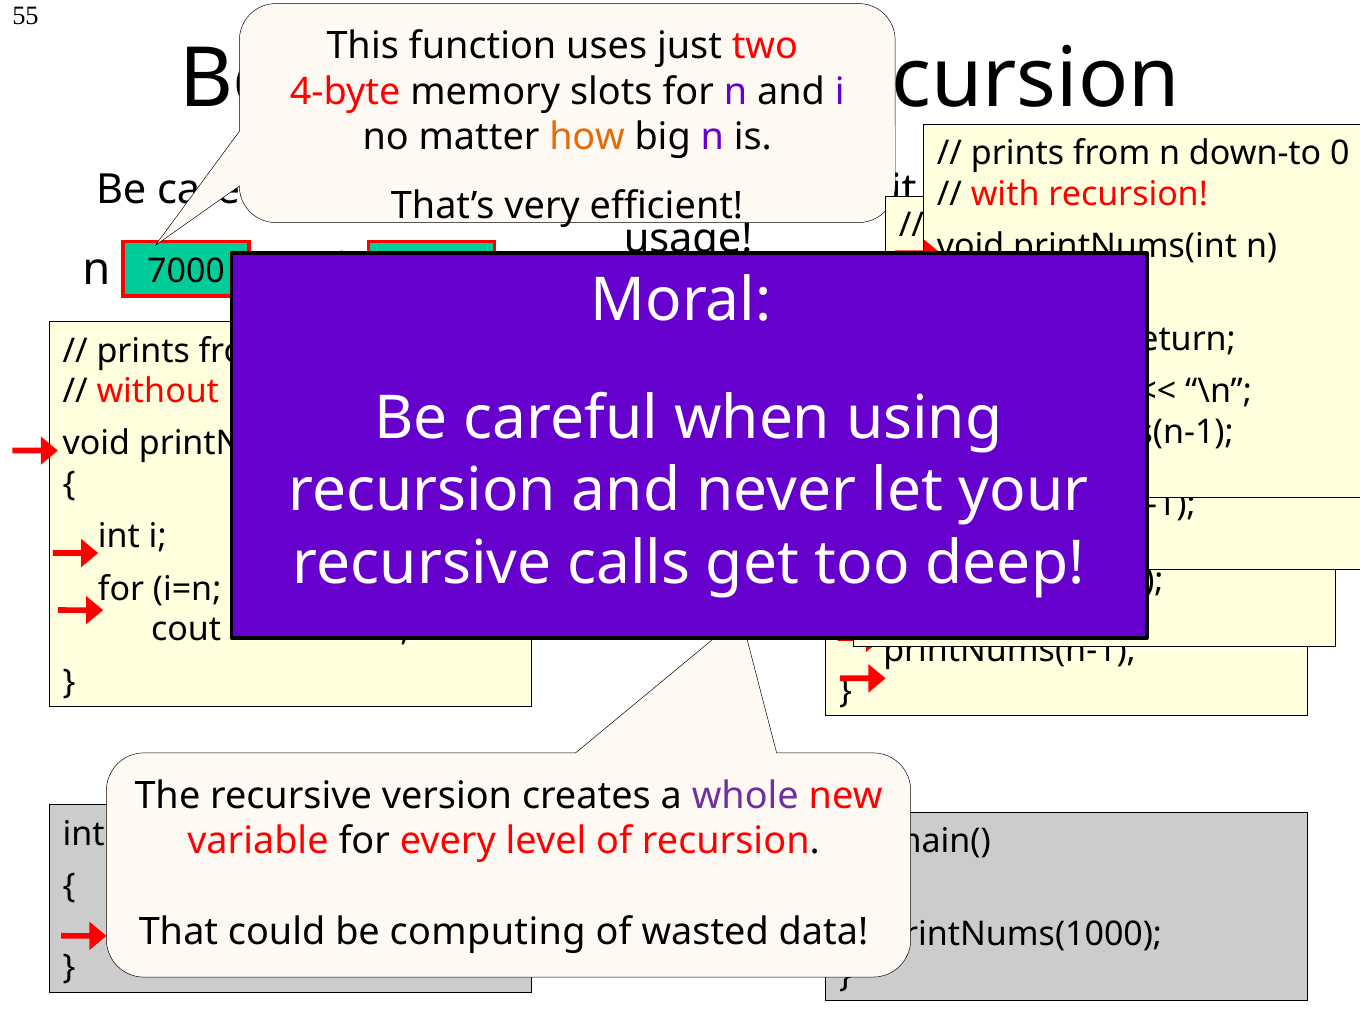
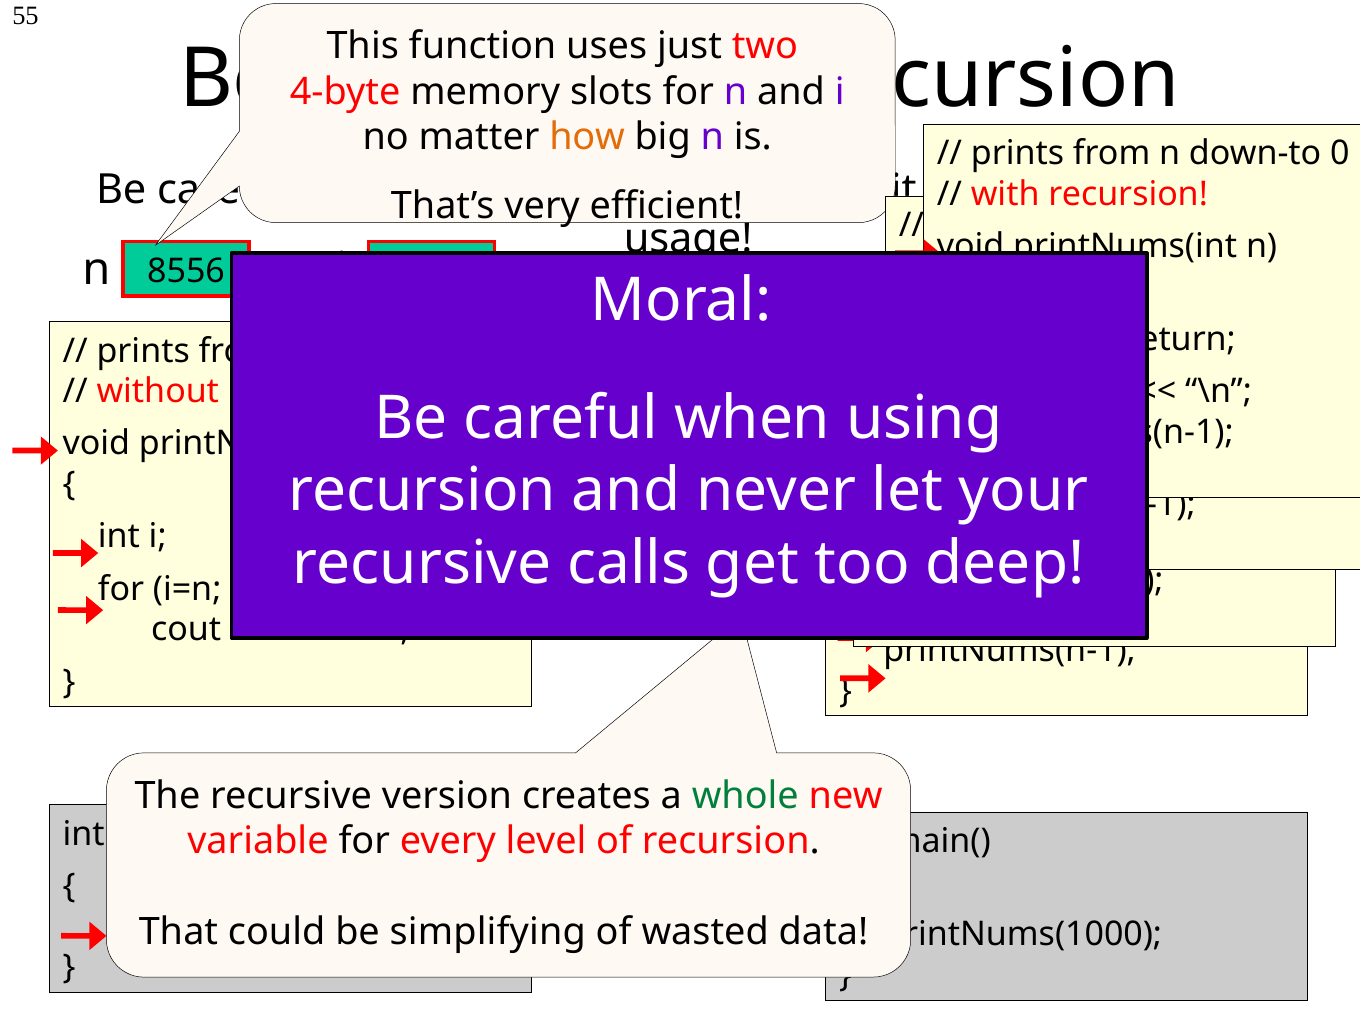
7000: 7000 -> 8556 (186, 271)
whole colour: purple -> green (745, 796)
computing: computing -> simplifying (488, 932)
